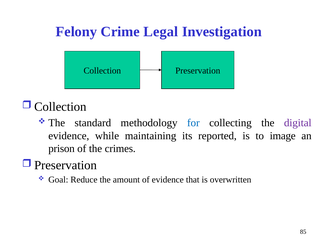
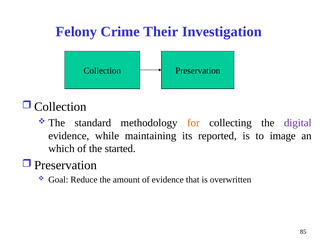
Legal: Legal -> Their (161, 32)
for colour: blue -> orange (193, 123)
prison: prison -> which (61, 149)
crimes: crimes -> started (120, 149)
